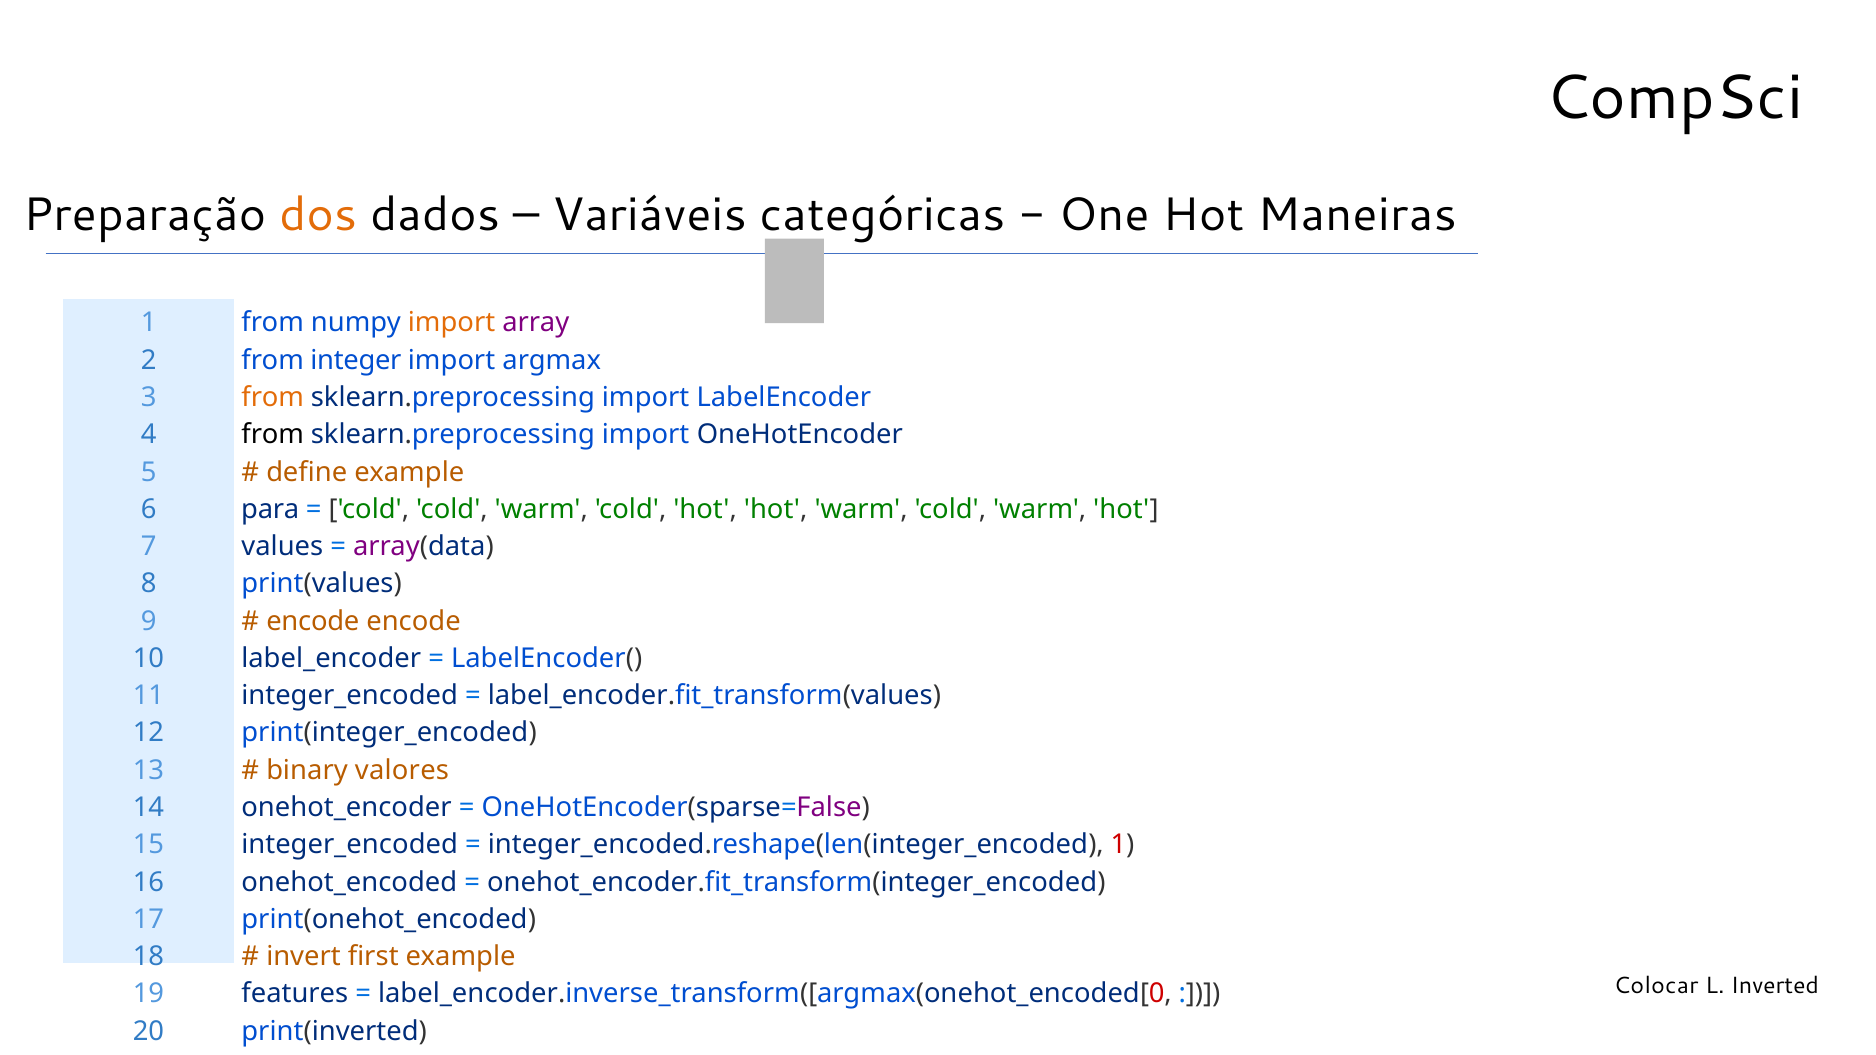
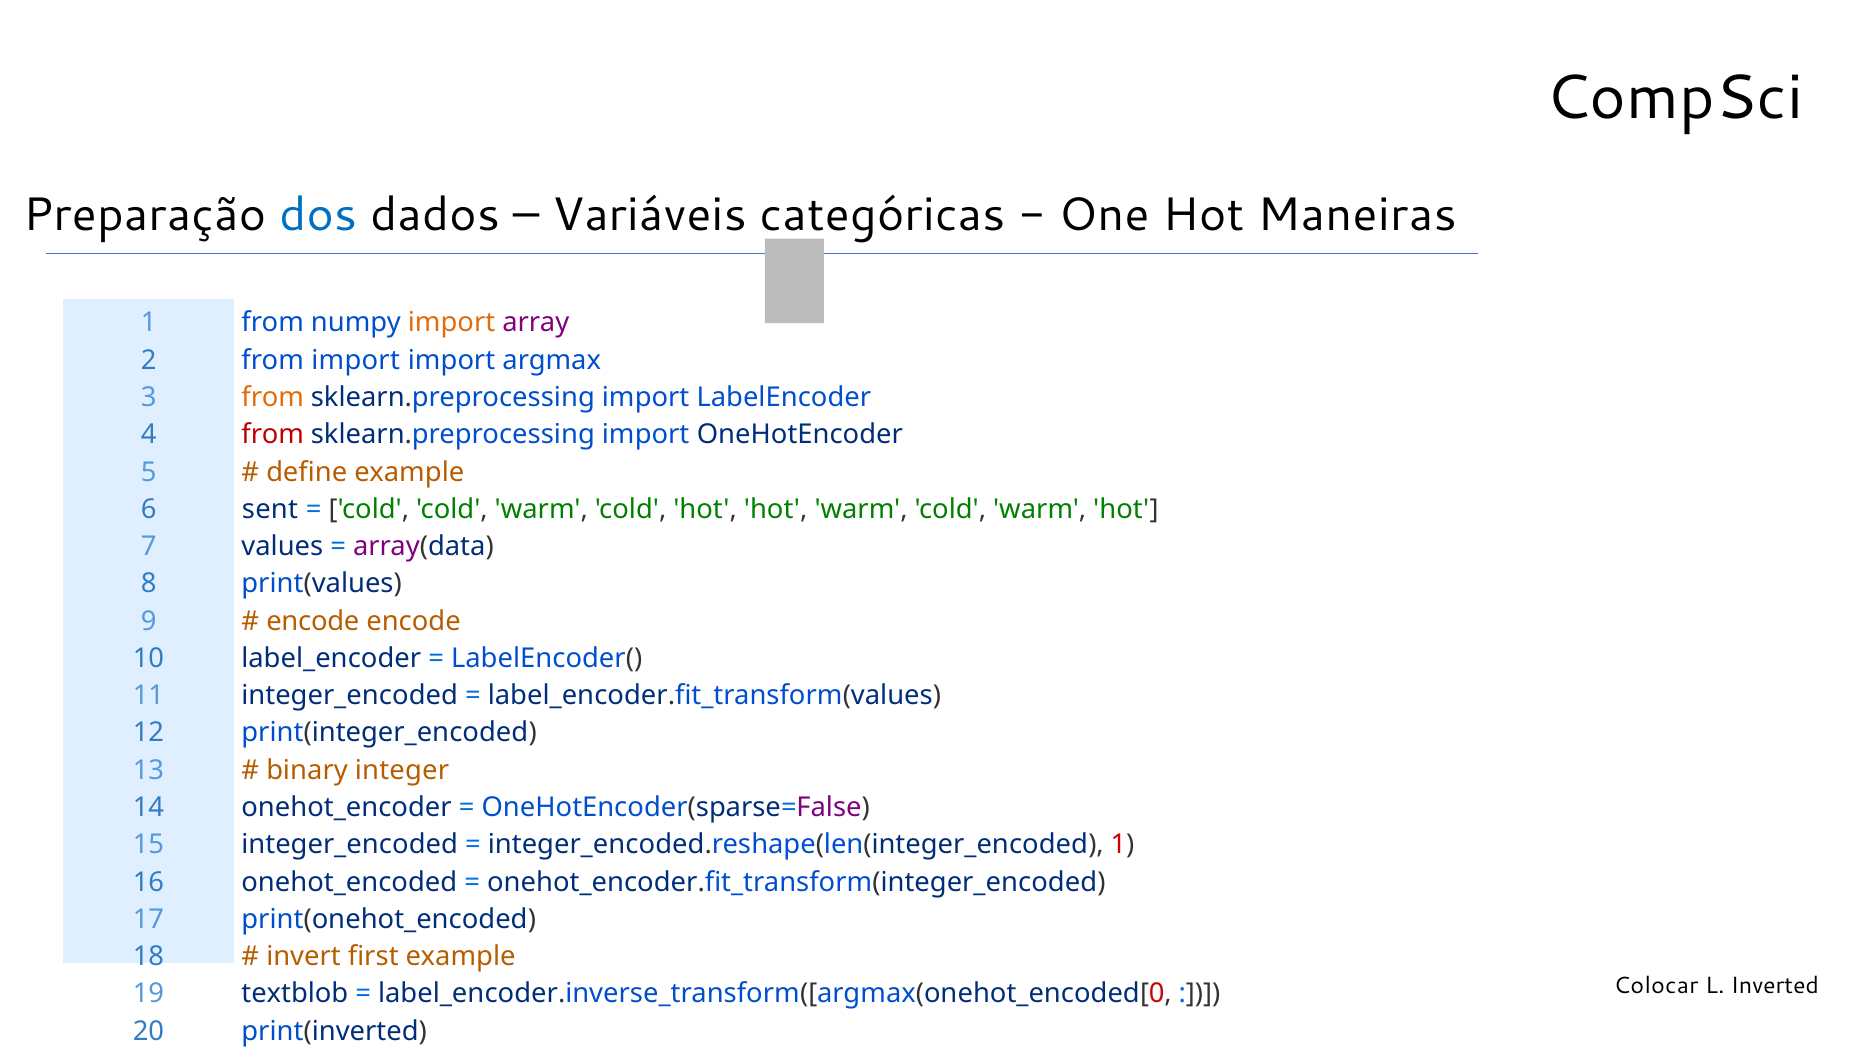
dos colour: orange -> blue (318, 215)
from integer: integer -> import (356, 360)
from colour: black -> red (273, 435)
para: para -> sent (270, 509)
valores: valores -> integer (402, 770)
features: features -> textblob (295, 994)
